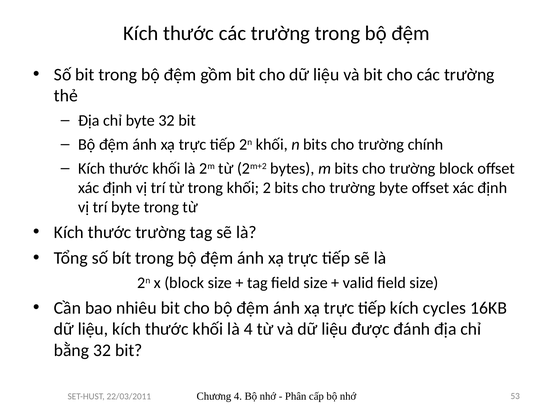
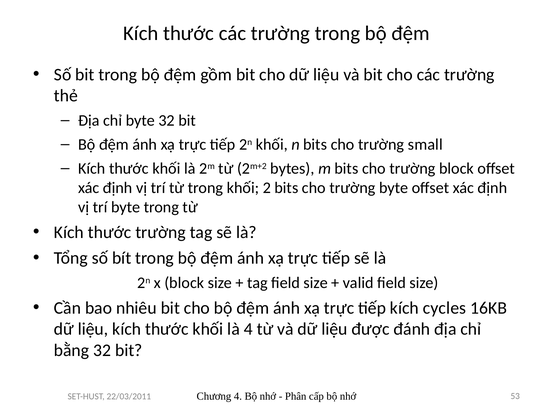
chính: chính -> small (425, 144)
